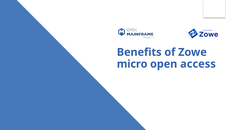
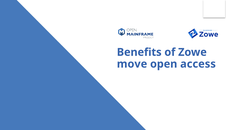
micro: micro -> move (132, 64)
